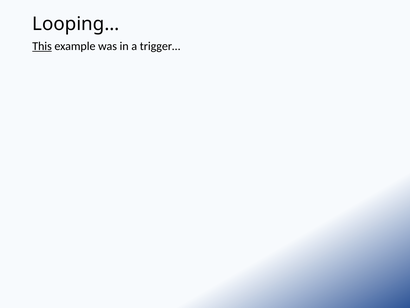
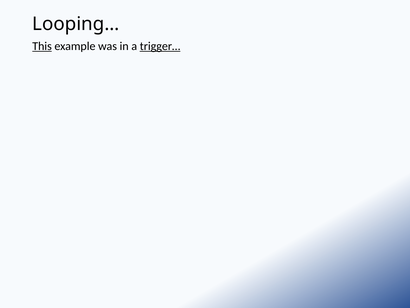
trigger… underline: none -> present (160, 46)
